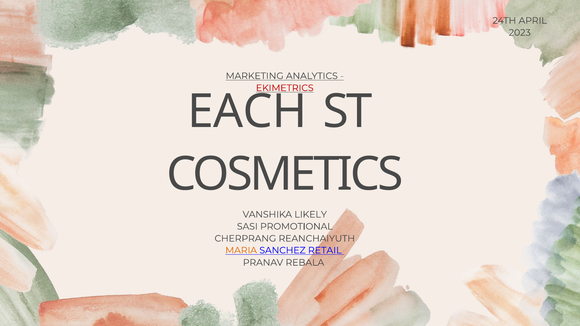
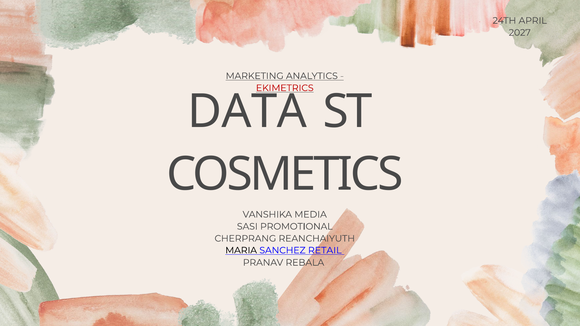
2023: 2023 -> 2027 (520, 33)
EACH: EACH -> DATA (247, 112)
LIKELY: LIKELY -> MEDIA (311, 215)
MARIA colour: orange -> black (241, 251)
